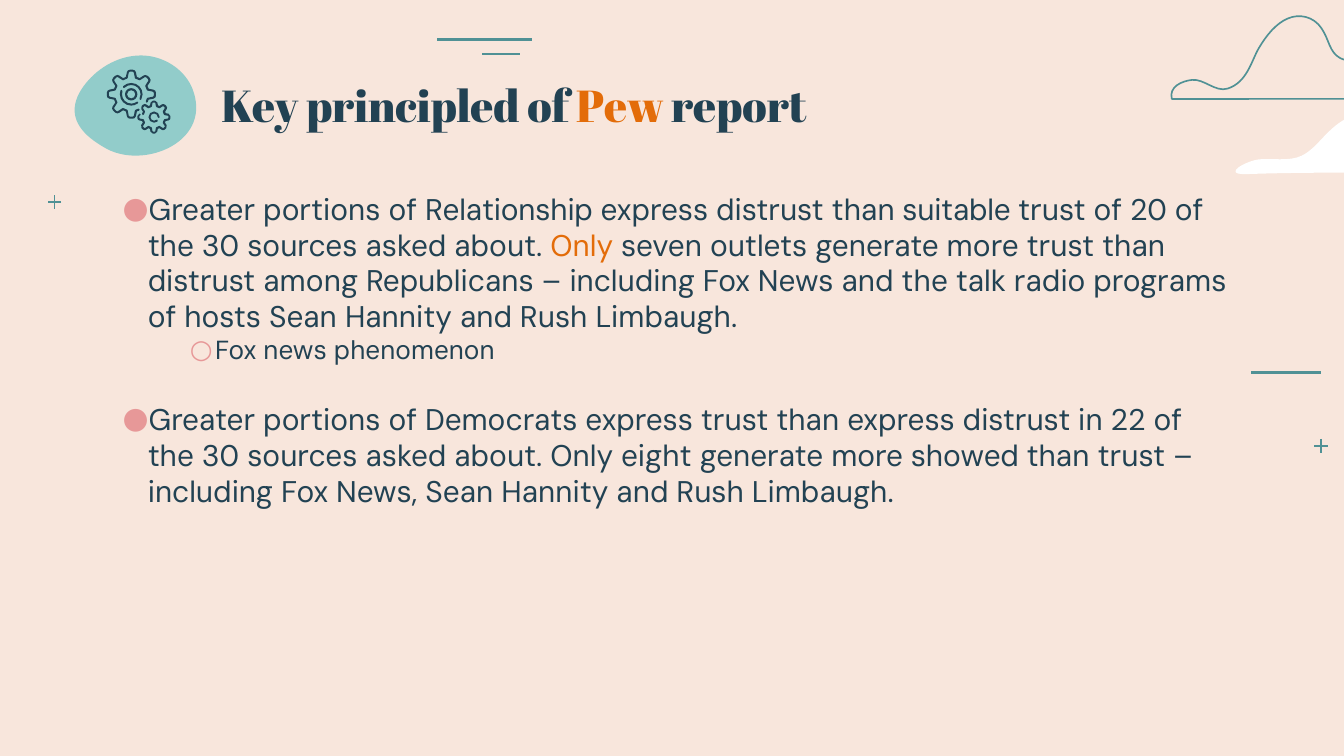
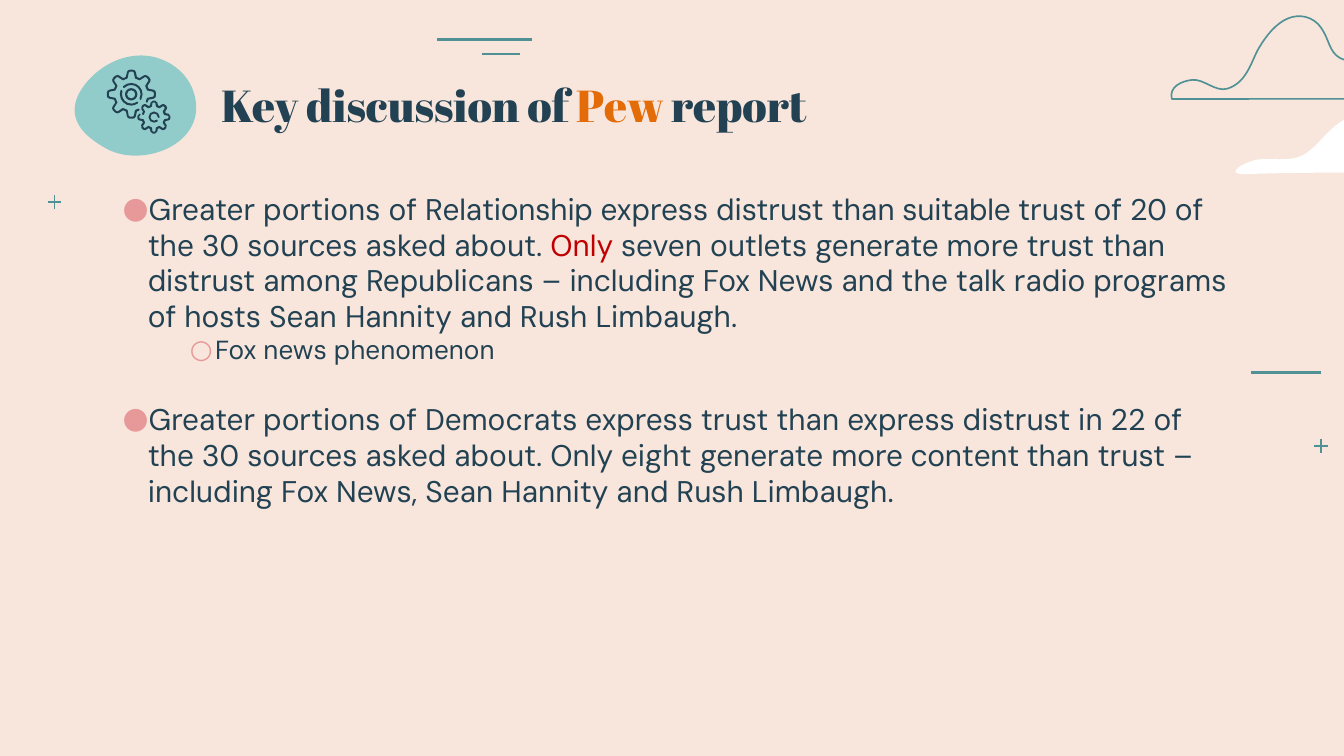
principled: principled -> discussion (413, 108)
Only colour: orange -> red (582, 246)
showed: showed -> content (965, 457)
